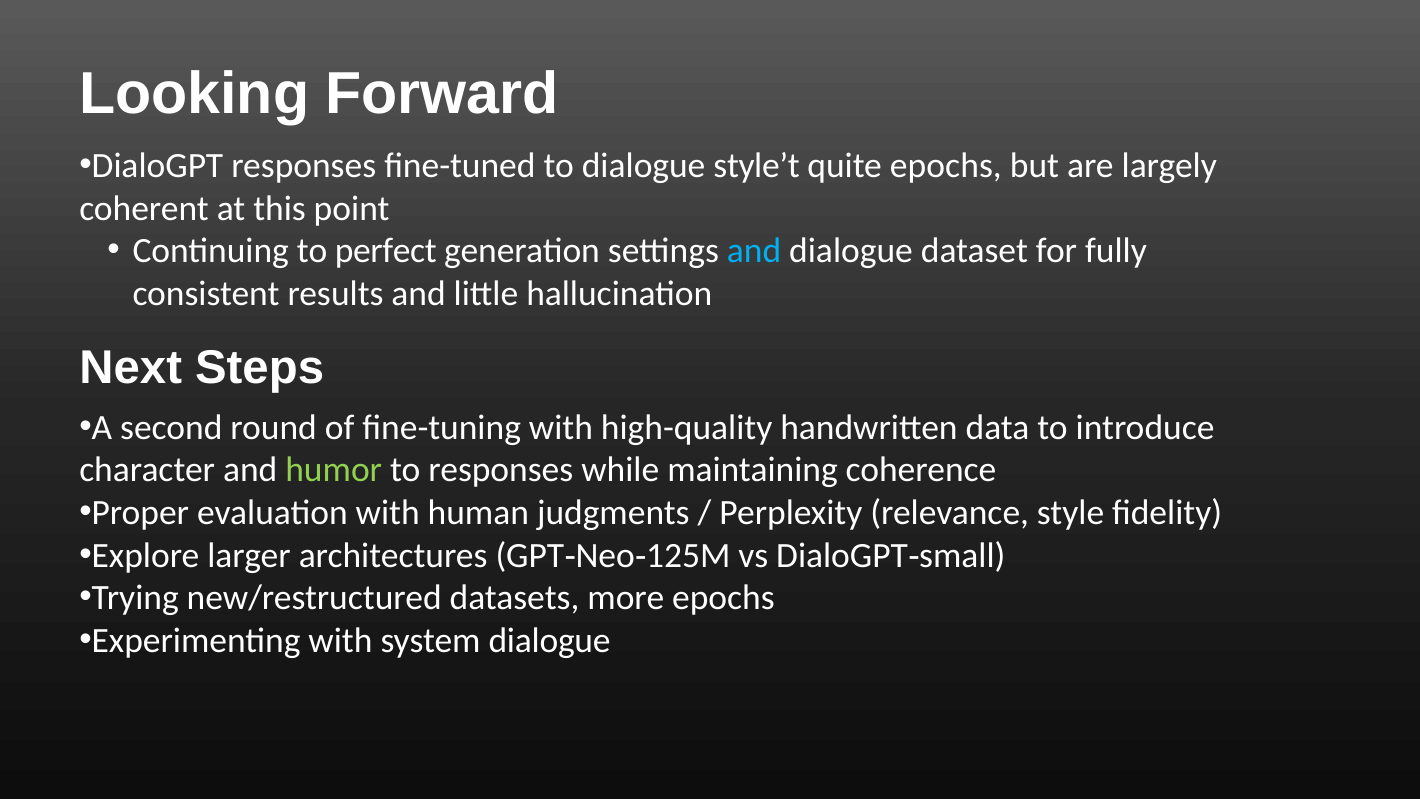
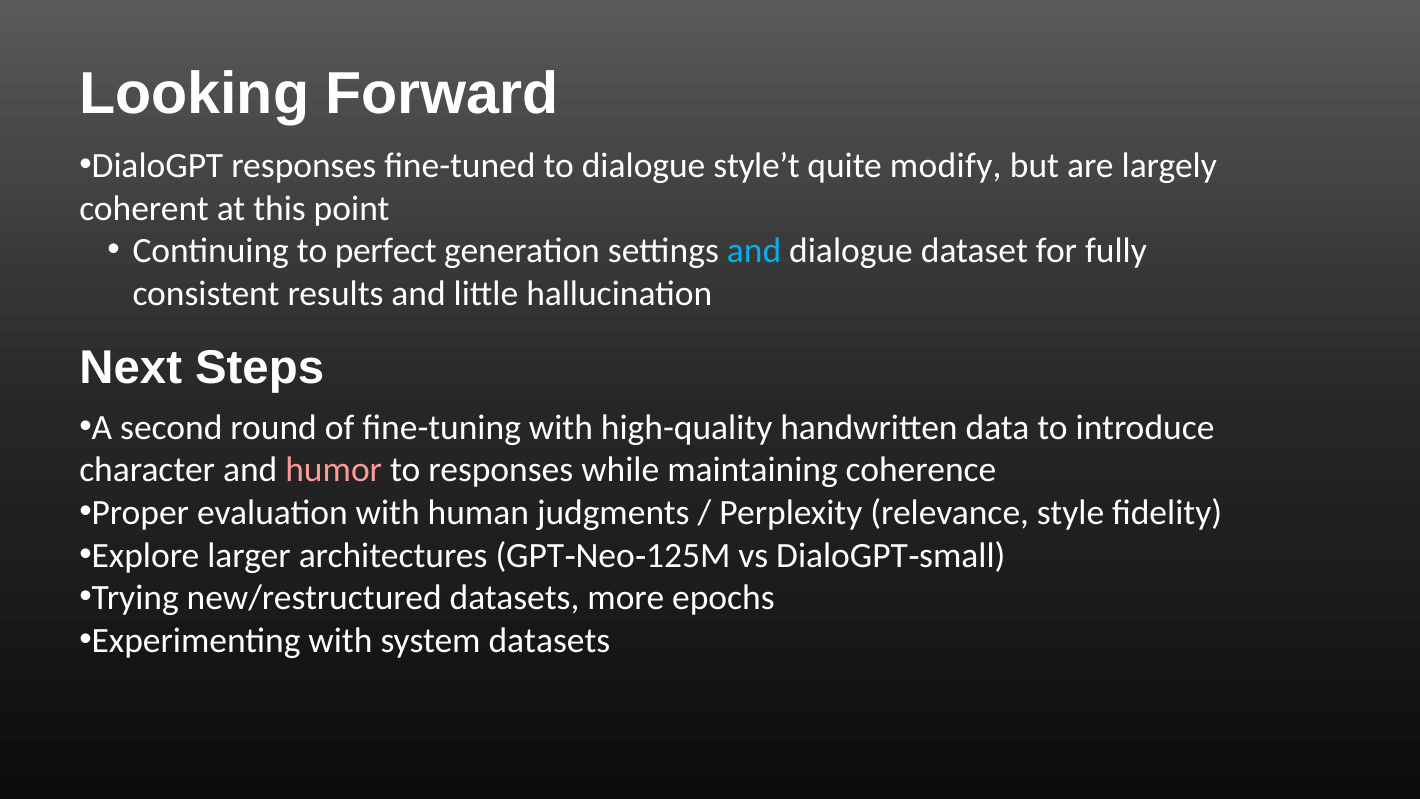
quite epochs: epochs -> modify (946, 166)
humor colour: light green -> pink (334, 470)
system dialogue: dialogue -> datasets (549, 640)
